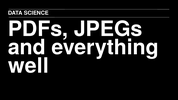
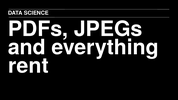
well: well -> rent (28, 66)
